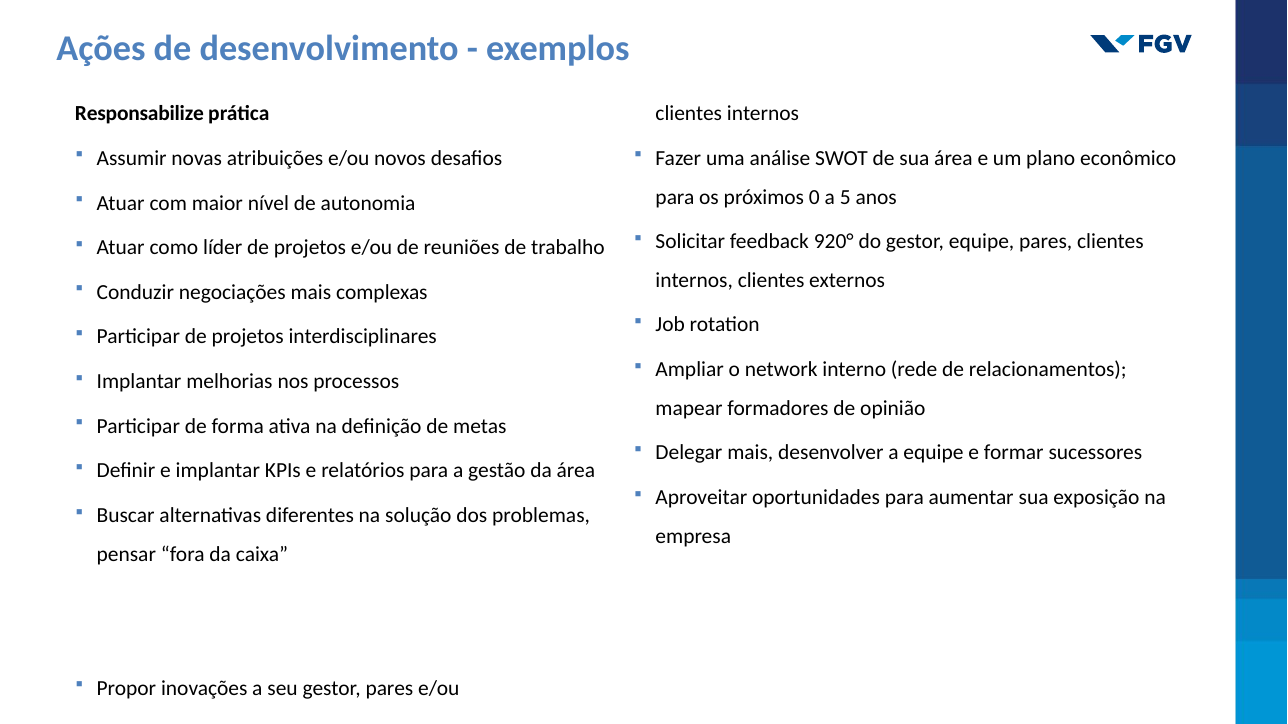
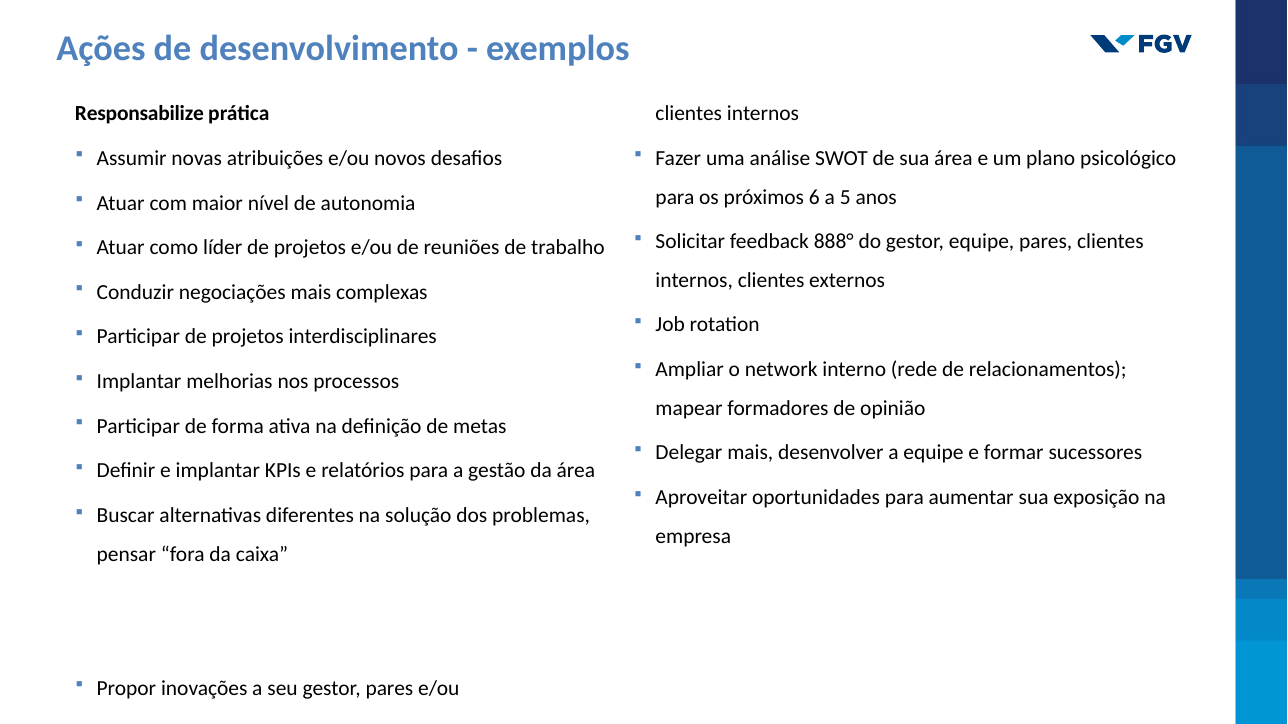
econômico: econômico -> psicológico (1128, 158)
0: 0 -> 6 (814, 197)
920°: 920° -> 888° (834, 242)
